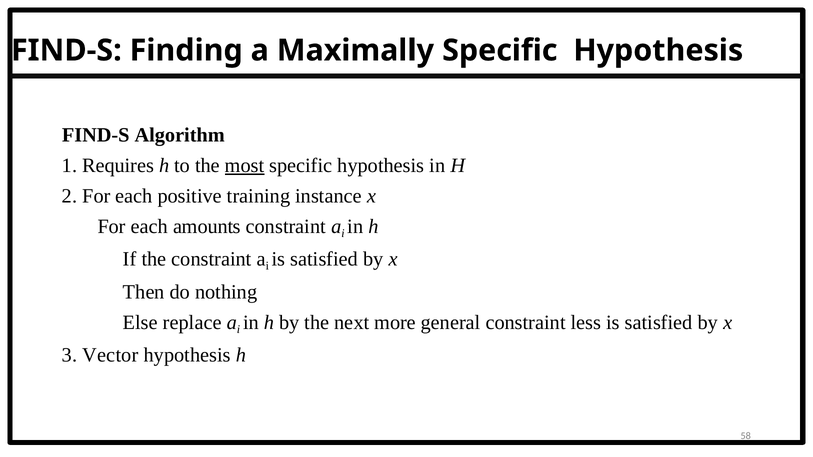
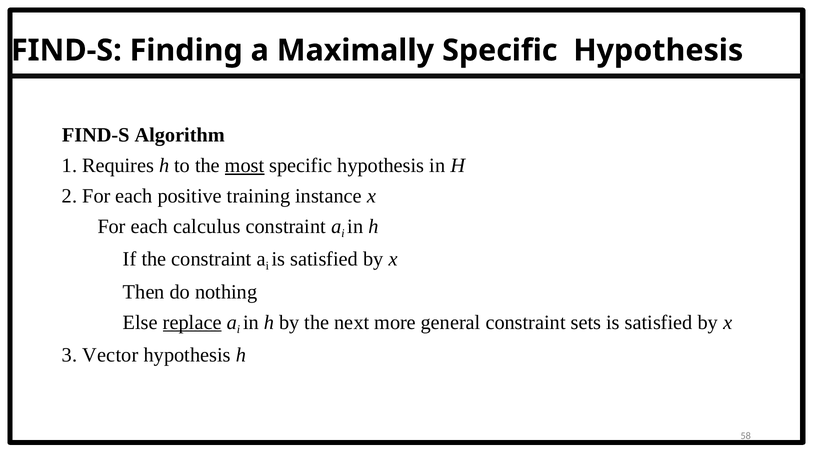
amounts: amounts -> calculus (207, 227)
replace underline: none -> present (192, 323)
less: less -> sets (586, 323)
